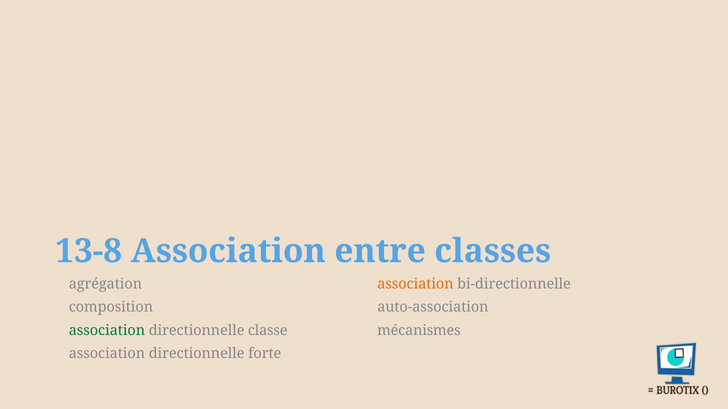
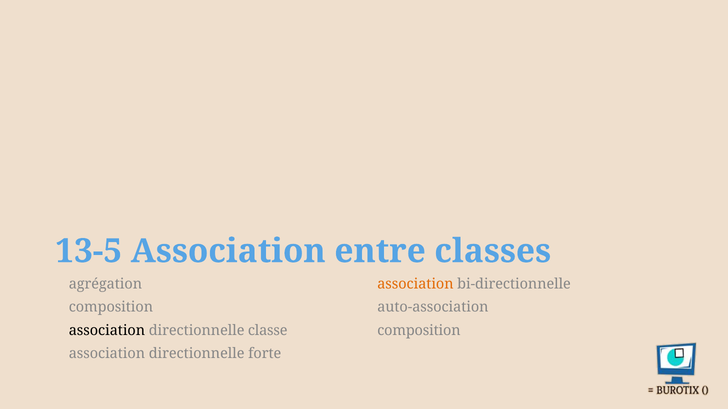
13-8: 13-8 -> 13-5 (89, 251)
association colour: green -> black (107, 331)
mécanismes: mécanismes -> composition (419, 331)
